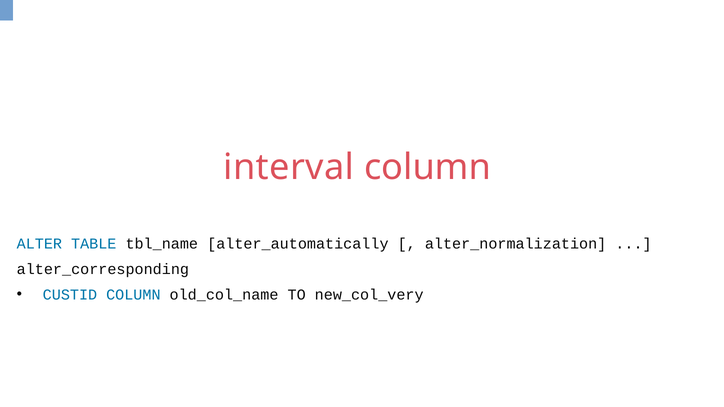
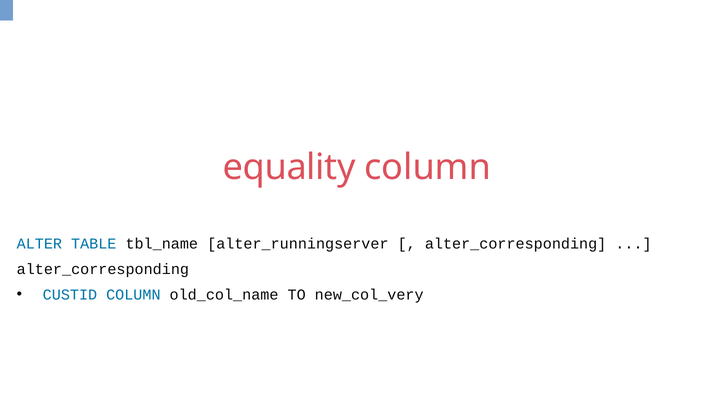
interval: interval -> equality (289, 167)
alter_automatically: alter_automatically -> alter_runningserver (298, 244)
alter_normalization: alter_normalization -> alter_corresponding (516, 244)
